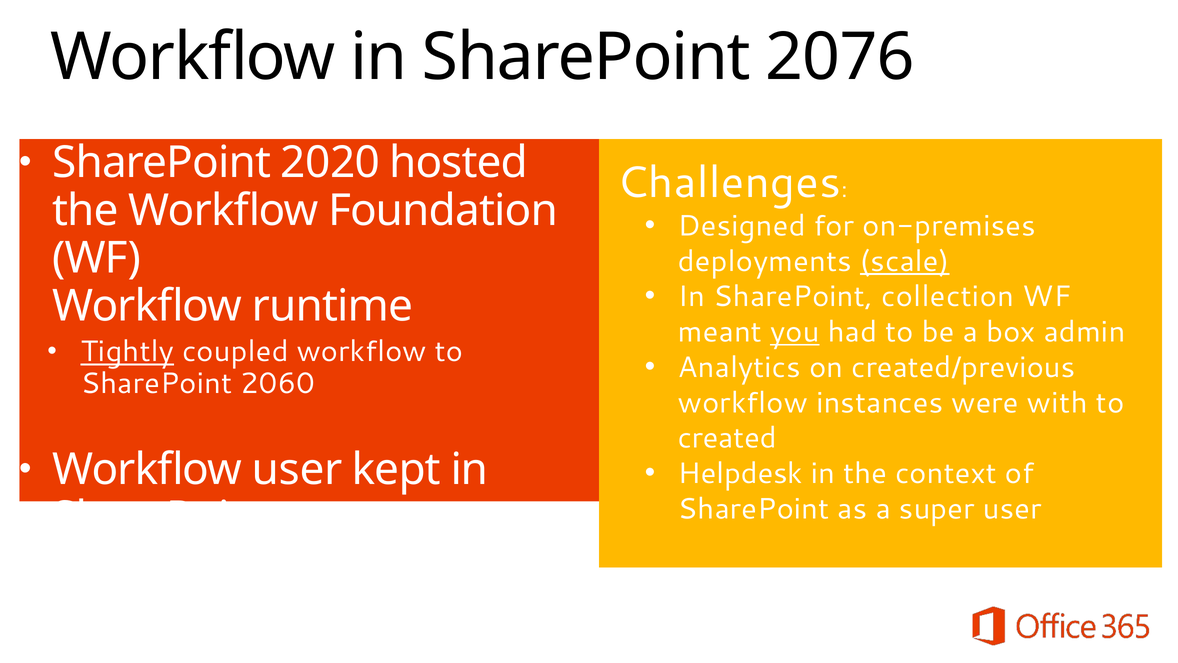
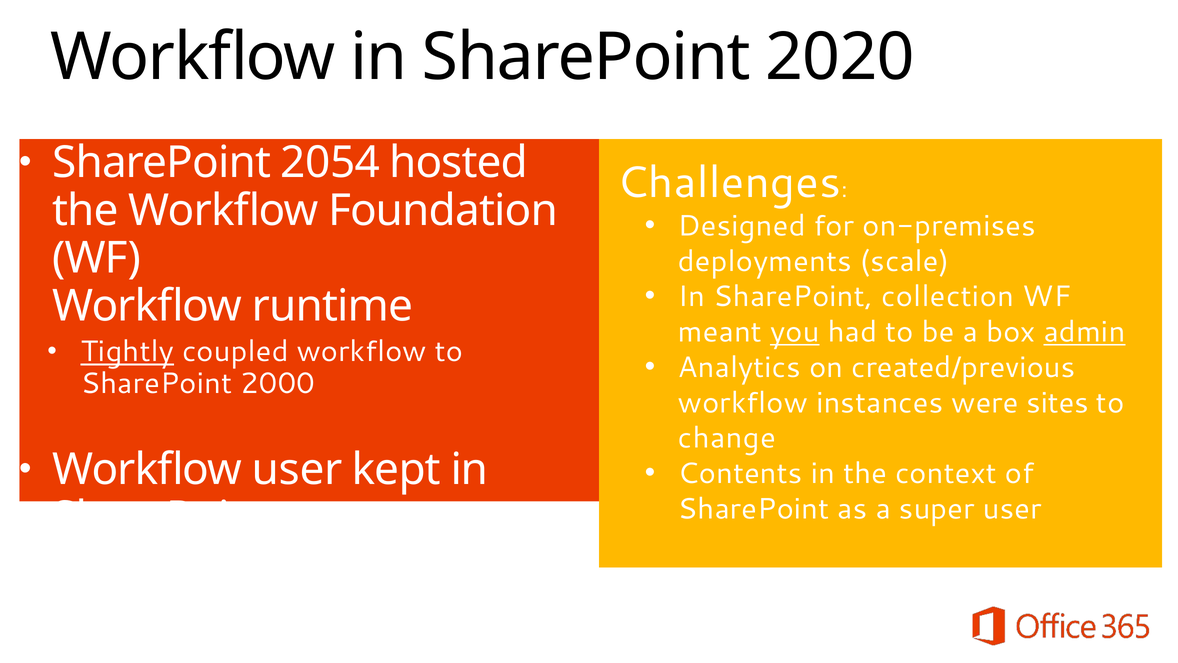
2076: 2076 -> 2020 (840, 57)
2020: 2020 -> 2054 (330, 163)
scale underline: present -> none (905, 261)
admin underline: none -> present (1084, 332)
2060: 2060 -> 2000 (278, 383)
with: with -> sites (1057, 403)
created: created -> change (727, 438)
Helpdesk: Helpdesk -> Contents (740, 473)
